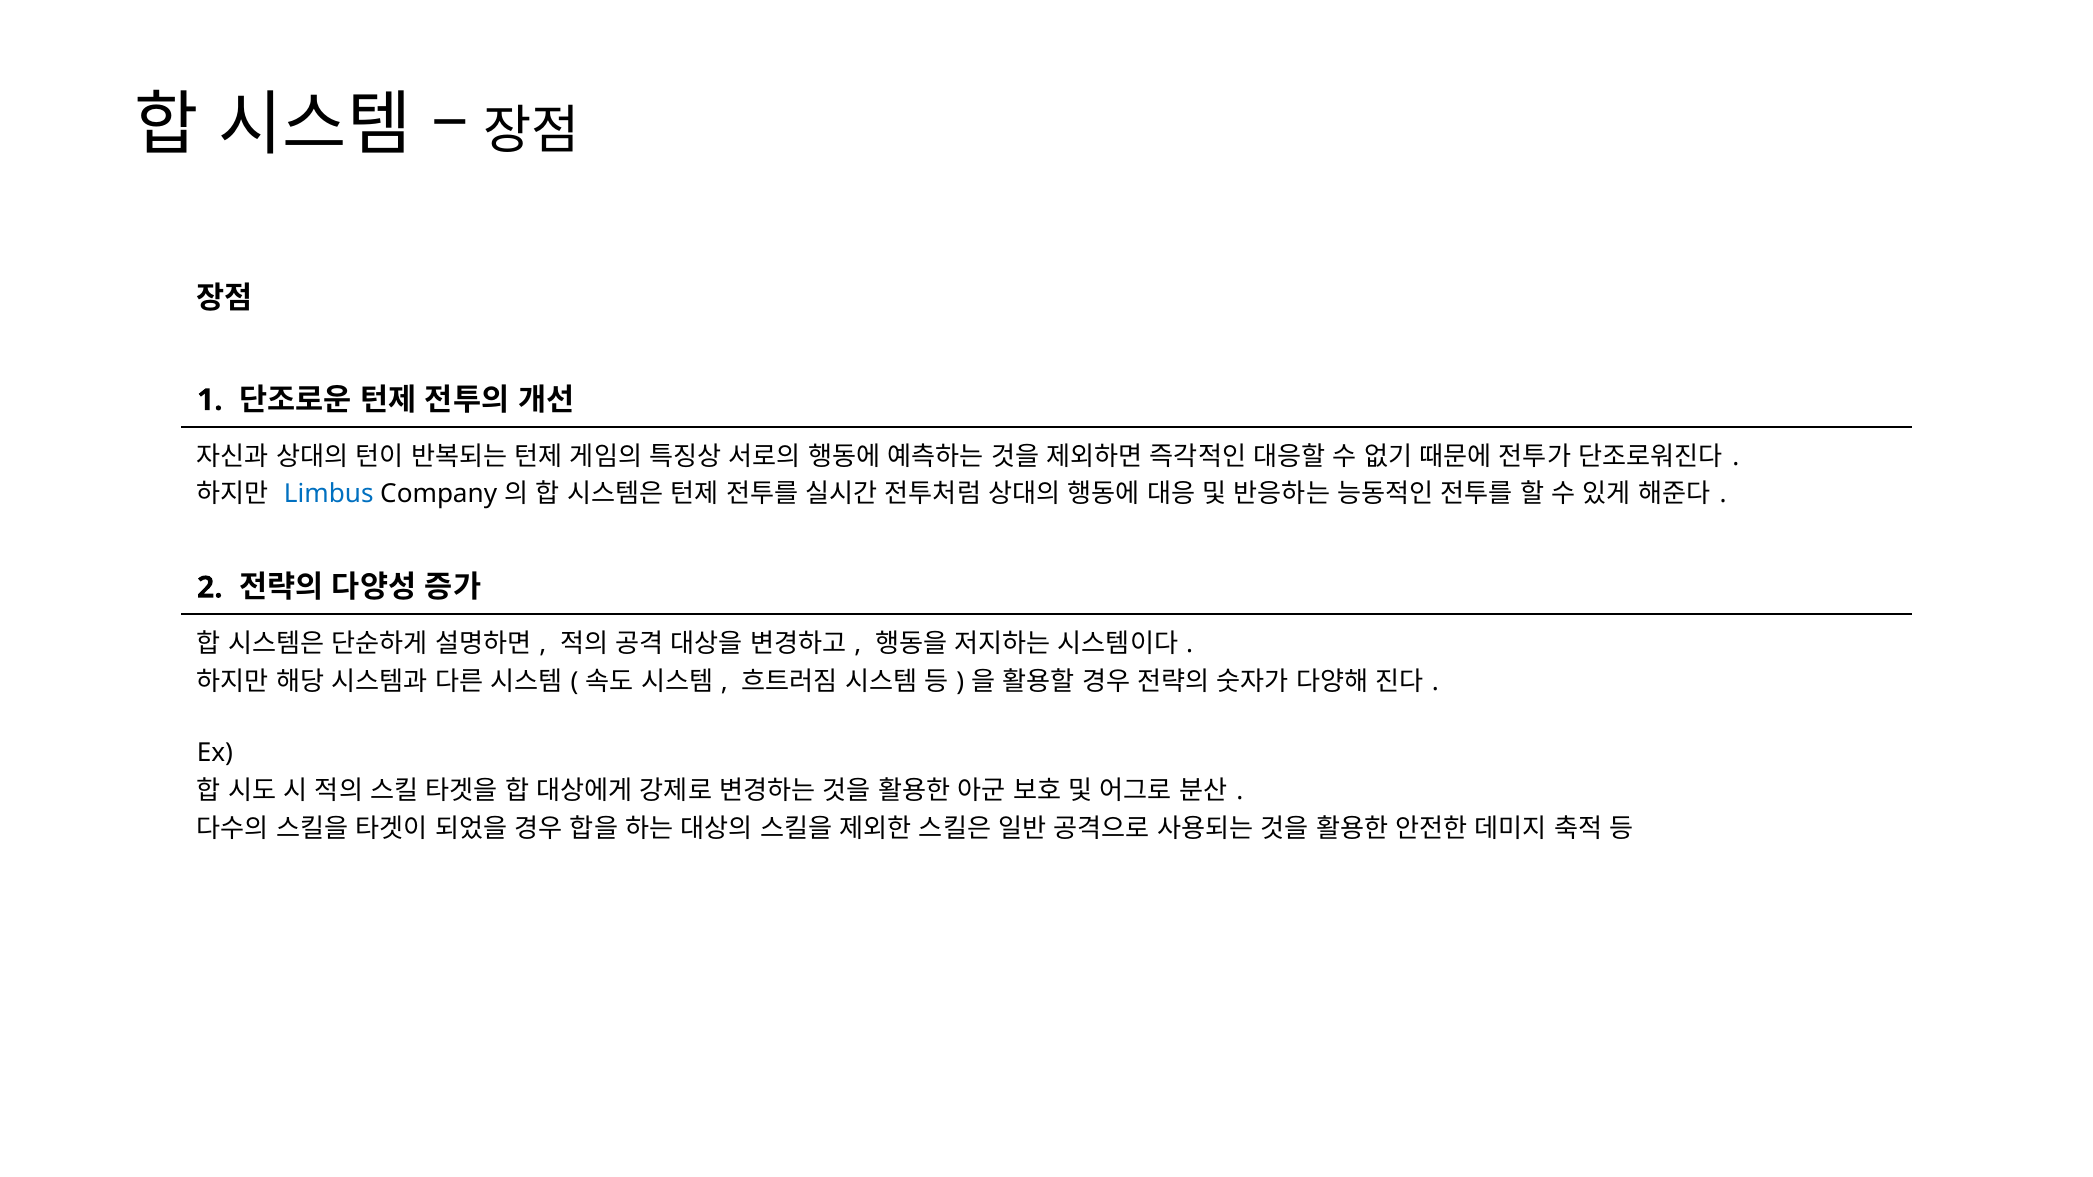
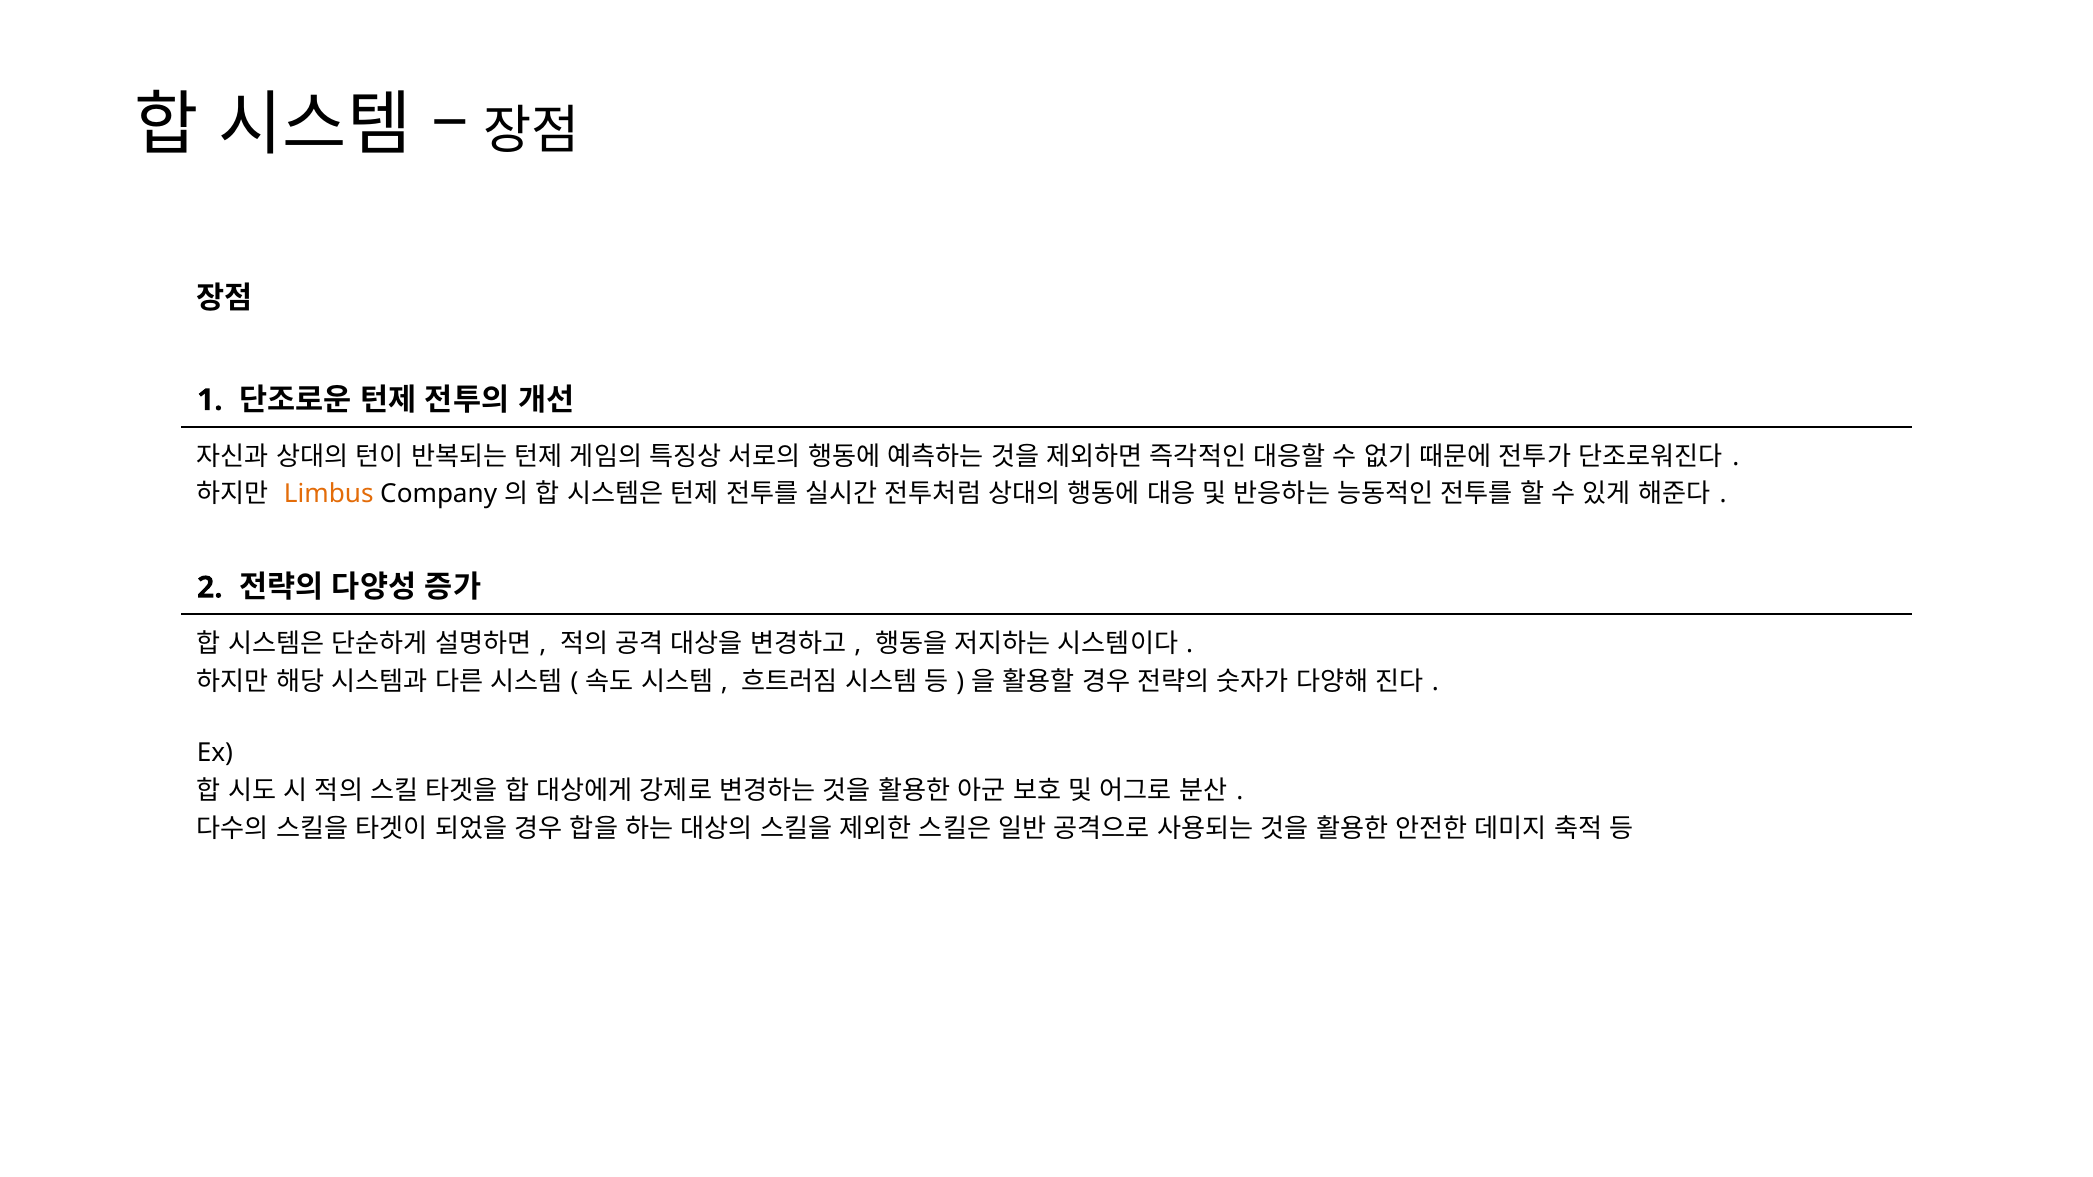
Limbus colour: blue -> orange (329, 494)
